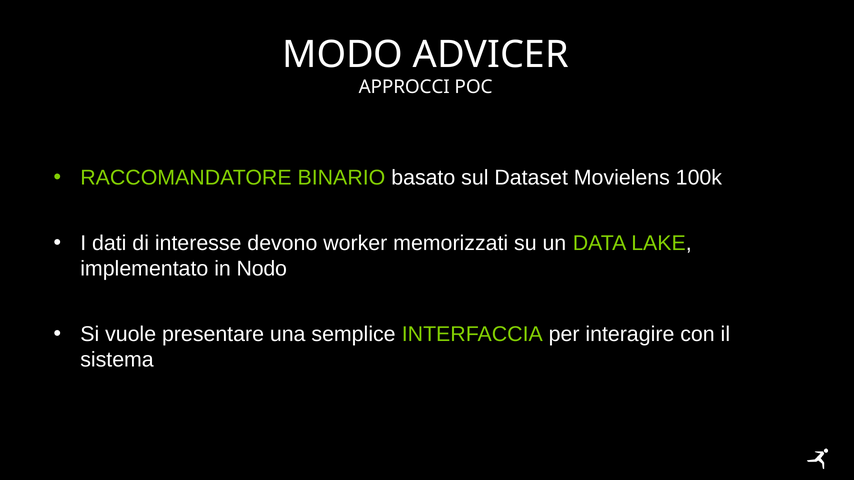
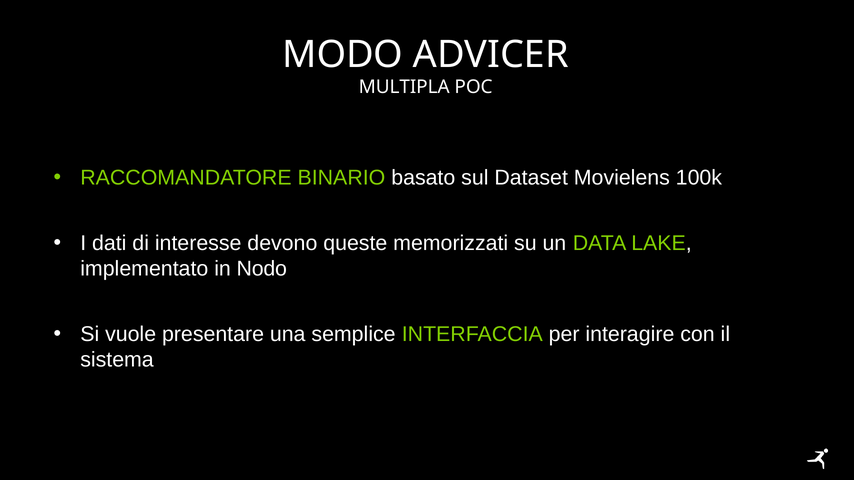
APPROCCI: APPROCCI -> MULTIPLA (404, 87)
worker: worker -> queste (355, 243)
